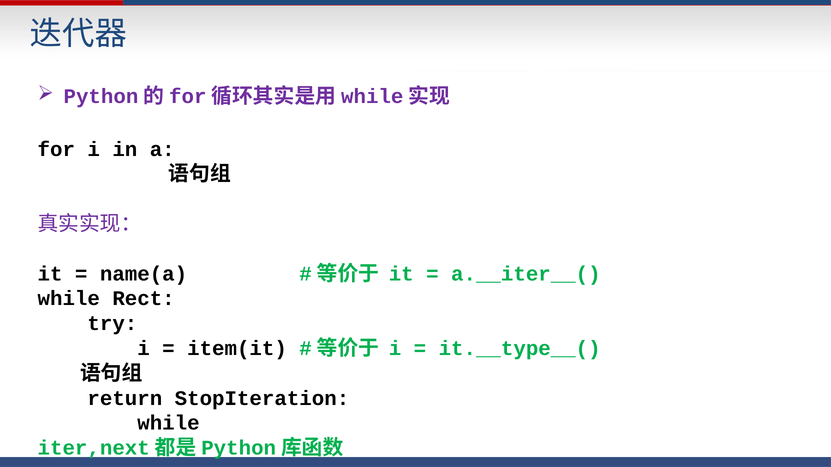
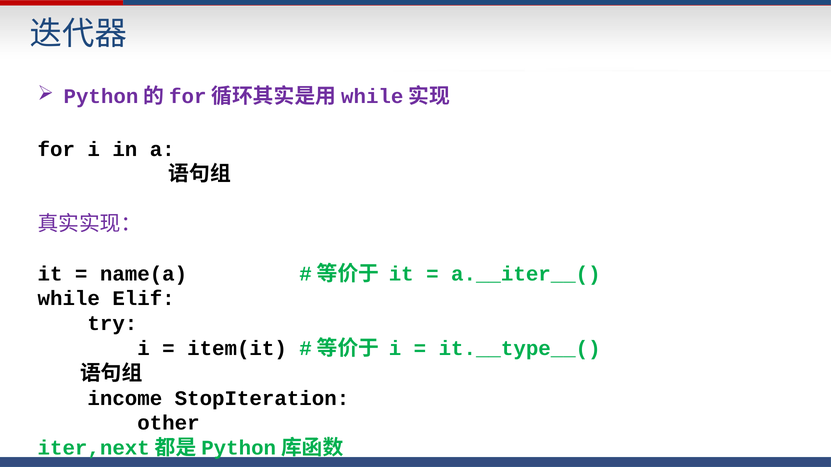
Rect: Rect -> Elif (144, 299)
return: return -> income (125, 399)
while: while -> other (168, 424)
